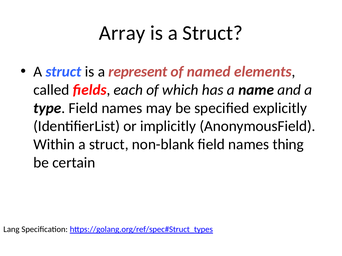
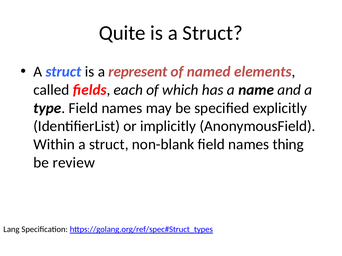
Array: Array -> Quite (122, 33)
certain: certain -> review (74, 163)
